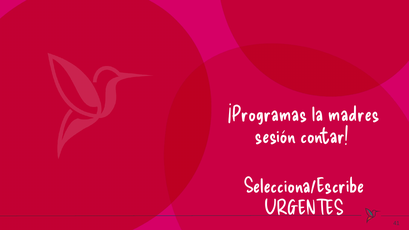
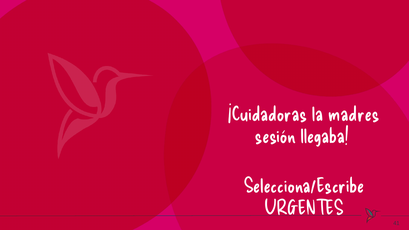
¡Programas: ¡Programas -> ¡Cuidadoras (267, 114)
contar: contar -> llegaba (325, 136)
